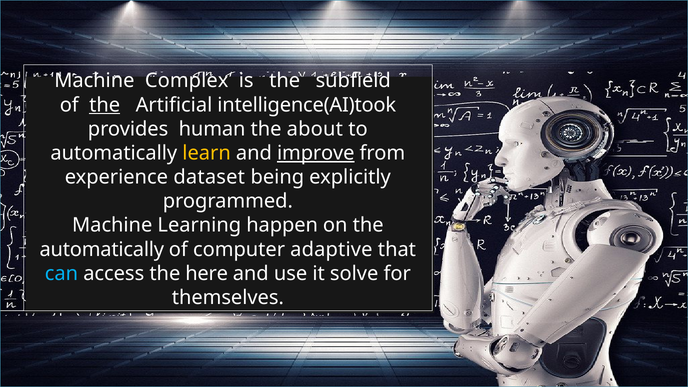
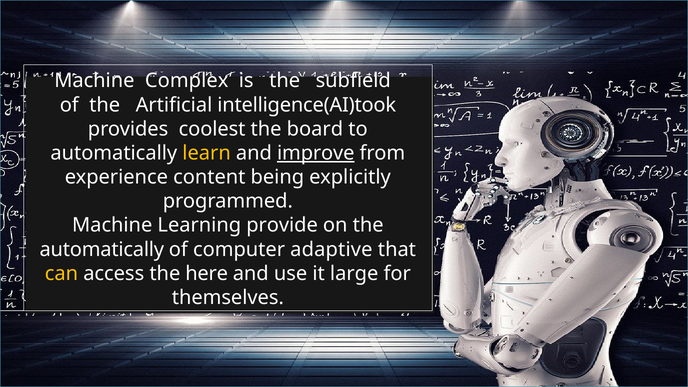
the underline: present -> none (105, 105)
human: human -> coolest (212, 129)
about: about -> board (315, 129)
dataset: dataset -> content (209, 177)
happen: happen -> provide (282, 225)
can colour: light blue -> yellow (61, 274)
solve: solve -> large (354, 274)
